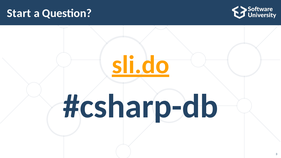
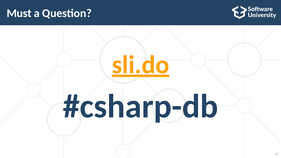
Start: Start -> Must (19, 13)
